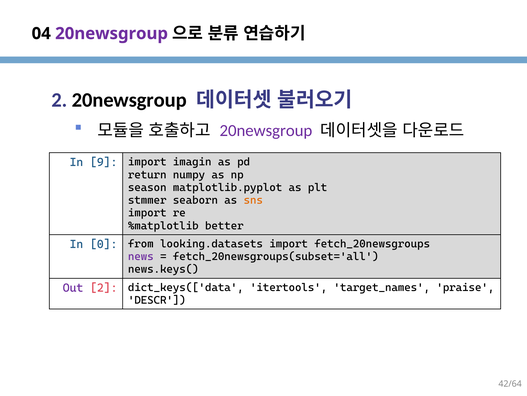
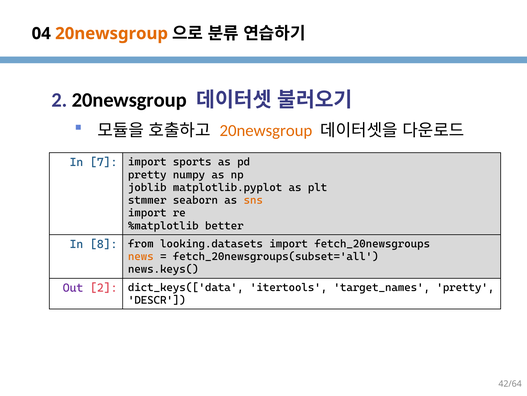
20newsgroup colour: purple -> orange (112, 33)
20newsgroup colour: purple -> orange (266, 130)
9: 9 -> 7 (104, 162)
imagin: imagin -> sports (192, 162)
return: return -> pretty (147, 174)
season: season -> joblib (147, 187)
0: 0 -> 8 (104, 244)
news colour: purple -> orange (141, 256)
praise: praise -> pretty (465, 287)
